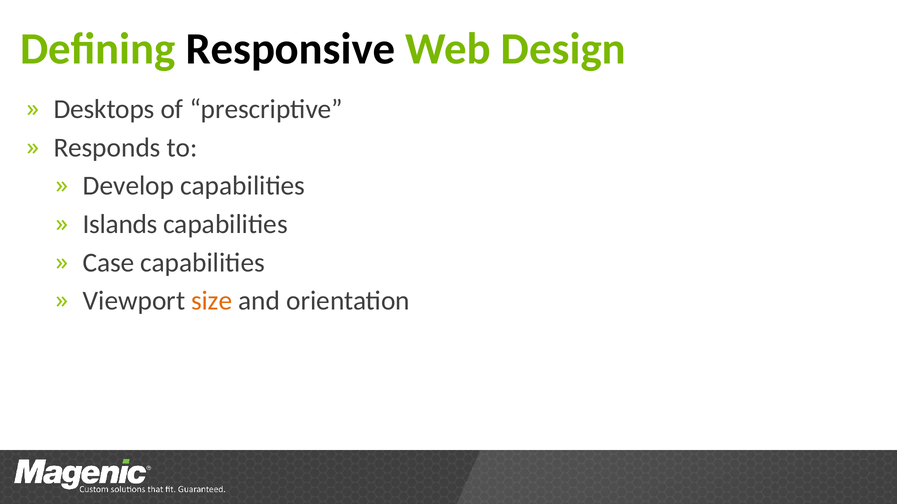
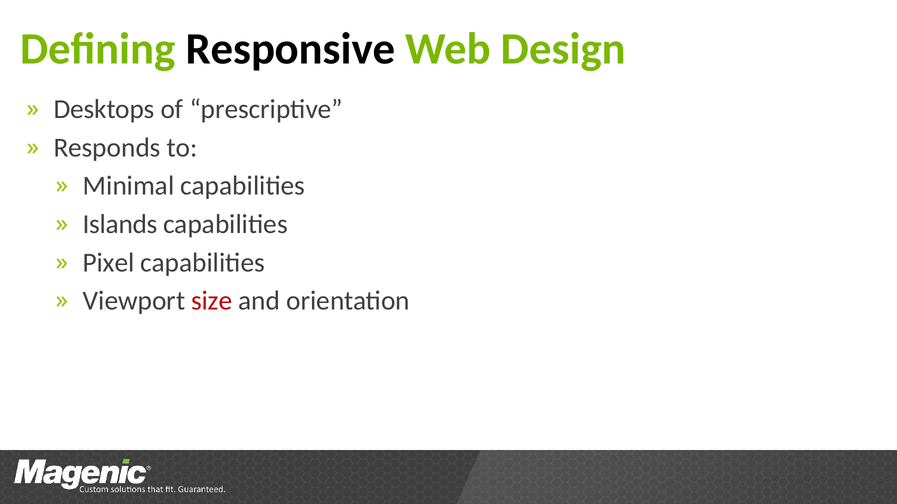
Develop: Develop -> Minimal (129, 186)
Case: Case -> Pixel (109, 263)
size colour: orange -> red (212, 301)
